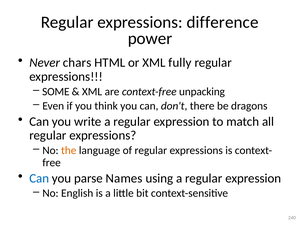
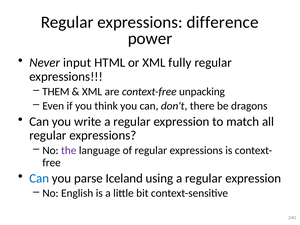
chars: chars -> input (77, 63)
SOME: SOME -> THEM (56, 92)
the colour: orange -> purple (69, 150)
Names: Names -> Iceland (124, 178)
